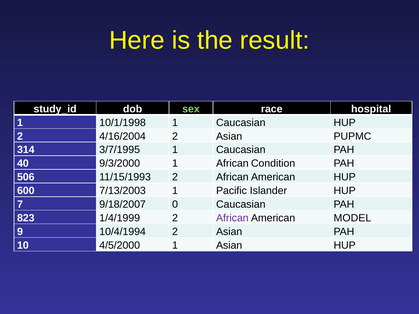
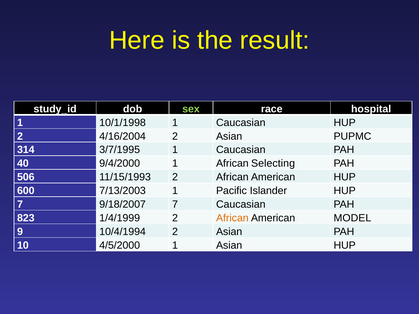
9/3/2000: 9/3/2000 -> 9/4/2000 (120, 164)
Condition: Condition -> Selecting (273, 164)
9/18/2007 0: 0 -> 7 (175, 205)
African colour: purple -> orange (232, 218)
